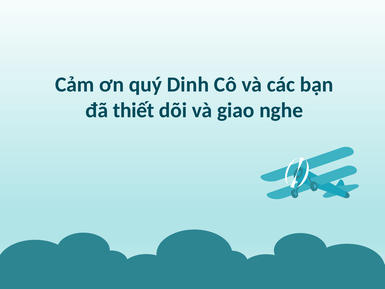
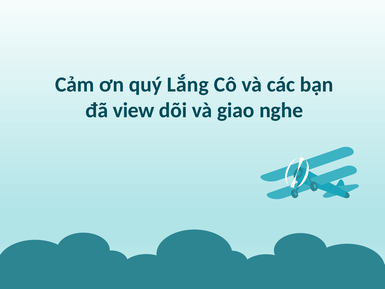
Dinh: Dinh -> Lắng (188, 85)
thiết: thiết -> view (134, 110)
